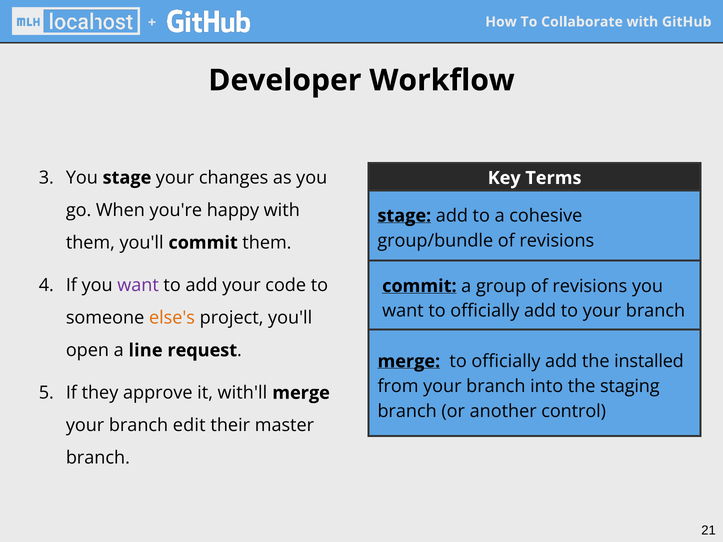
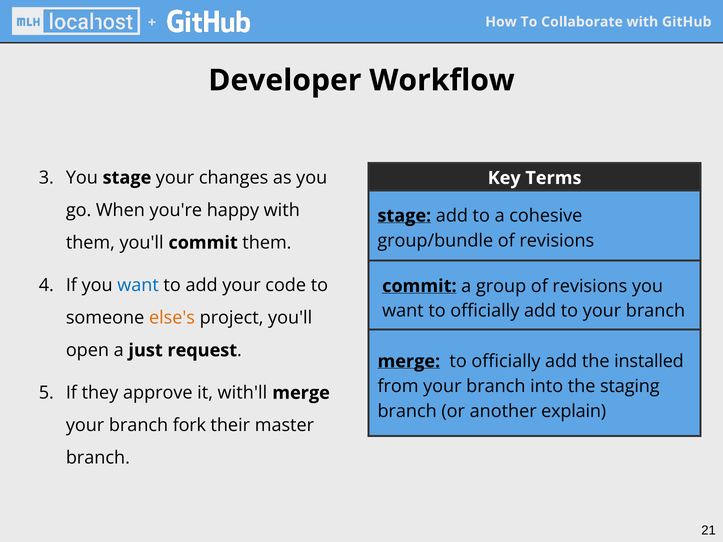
want colour: purple -> blue (138, 285)
line: line -> just (146, 350)
control: control -> explain (574, 411)
edit: edit -> fork (189, 426)
